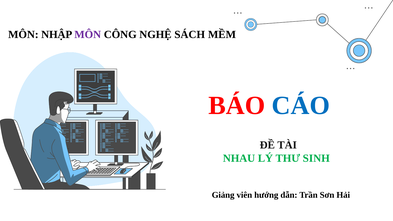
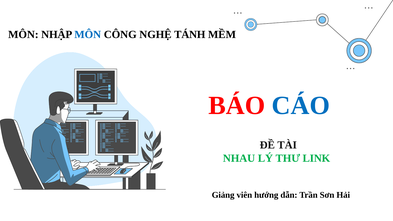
MÔN colour: purple -> blue (88, 35)
SÁCH: SÁCH -> TÁNH (190, 35)
SINH: SINH -> LINK (316, 158)
